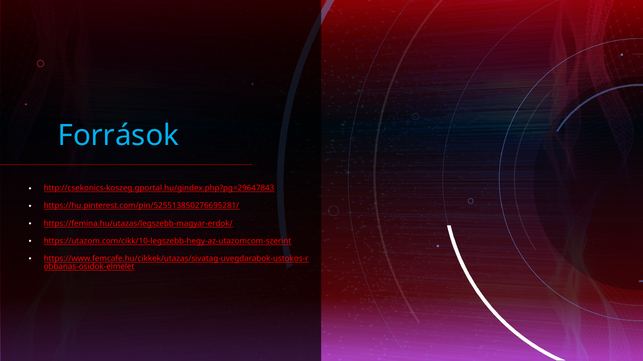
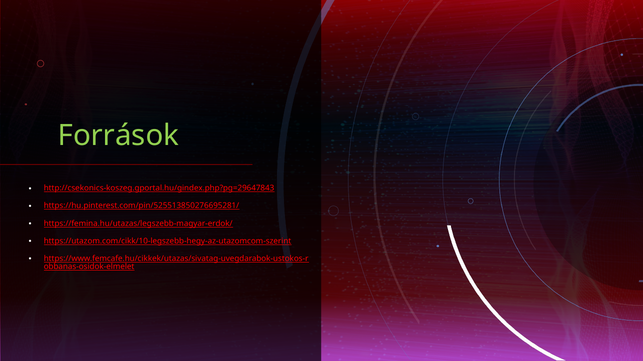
Források colour: light blue -> light green (118, 136)
